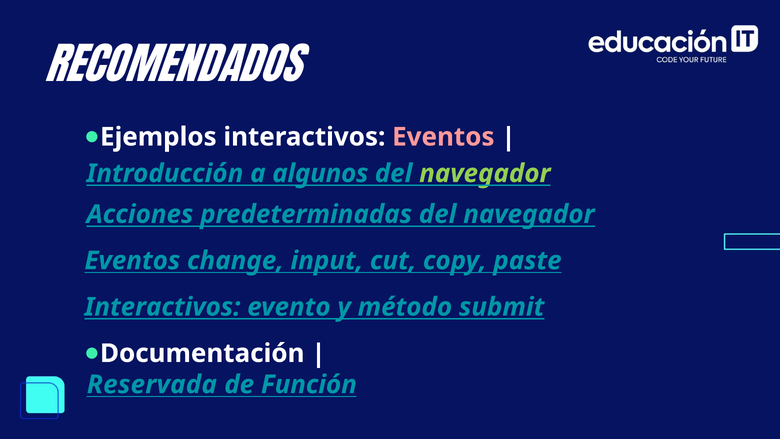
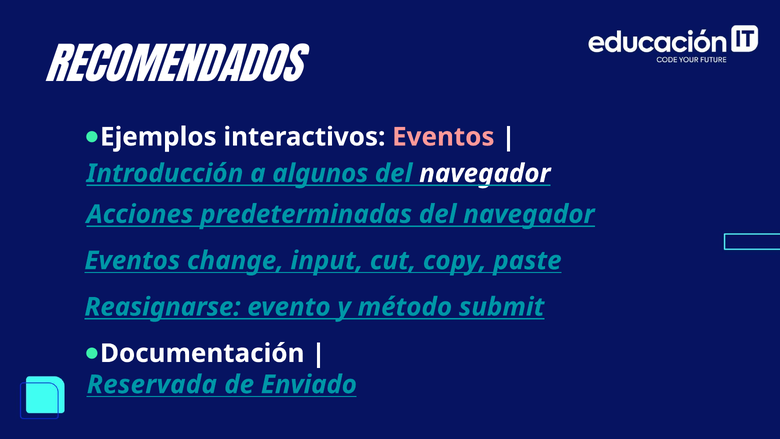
navegador colour: light green -> white (485, 173)
Interactivos: Interactivos -> Reasignarse (163, 307)
Función: Función -> Enviado (309, 384)
